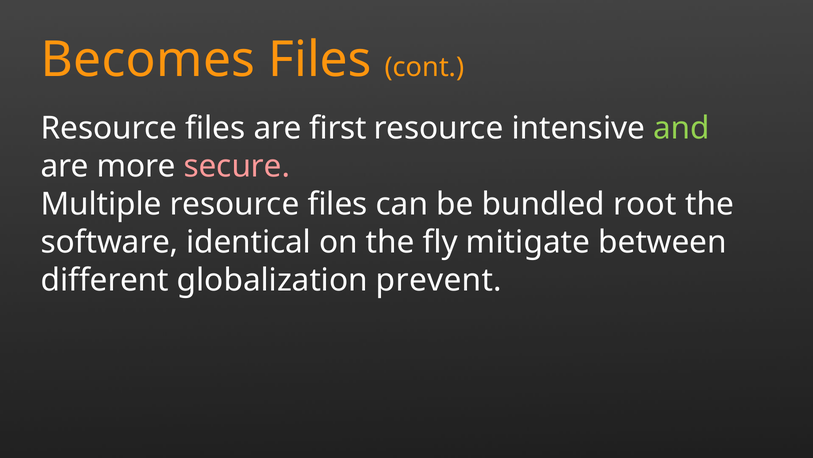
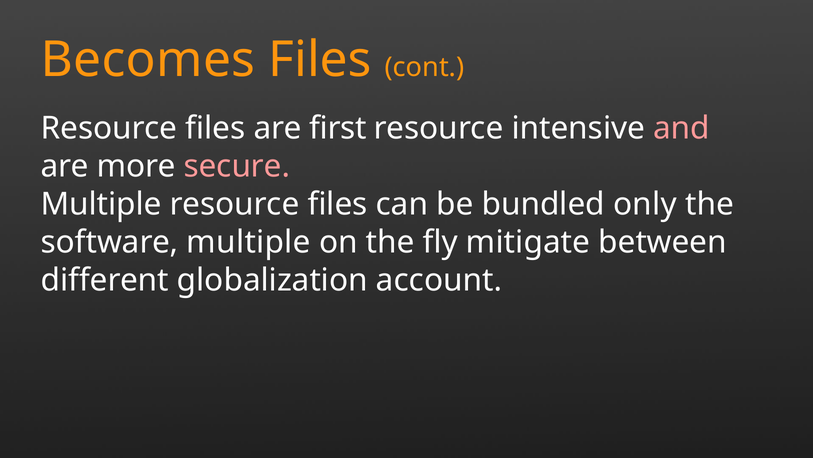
and colour: light green -> pink (682, 128)
root: root -> only (645, 204)
software identical: identical -> multiple (249, 242)
prevent: prevent -> account (439, 280)
